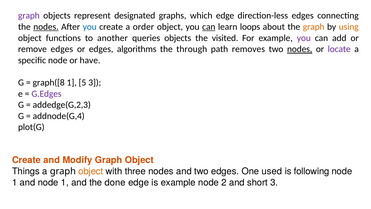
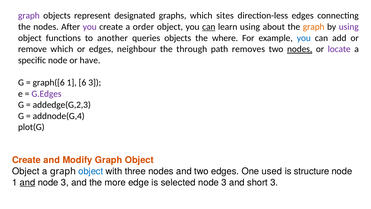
which edge: edge -> sites (225, 16)
nodes underline: present -> none (46, 27)
you colour: blue -> purple (90, 27)
learn loops: loops -> using (250, 27)
using colour: orange -> purple (349, 27)
visited: visited -> where (225, 38)
you colour: purple -> blue (304, 38)
remove edges: edges -> which (62, 49)
algorithms: algorithms -> neighbour (137, 49)
graph([8: graph([8 -> graph([6 (49, 82)
5: 5 -> 6 (82, 82)
Things: Things -> Object (26, 171)
object colour: orange -> blue (91, 171)
following: following -> structure (312, 171)
and underline: none -> present (27, 182)
1: 1 -> 3 (65, 182)
done: done -> more (115, 182)
is example: example -> selected (178, 182)
2: 2 -> 3 (224, 182)
